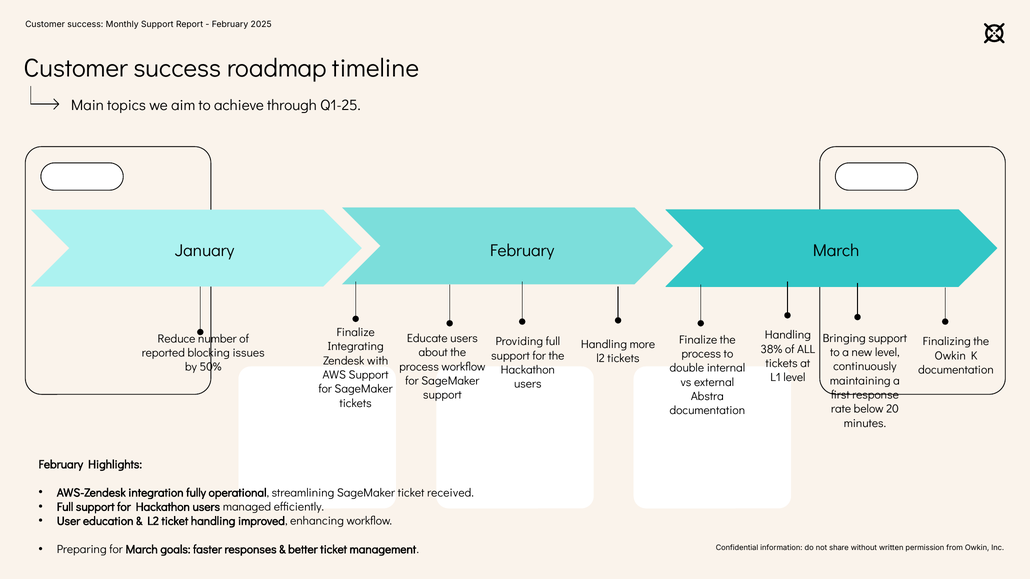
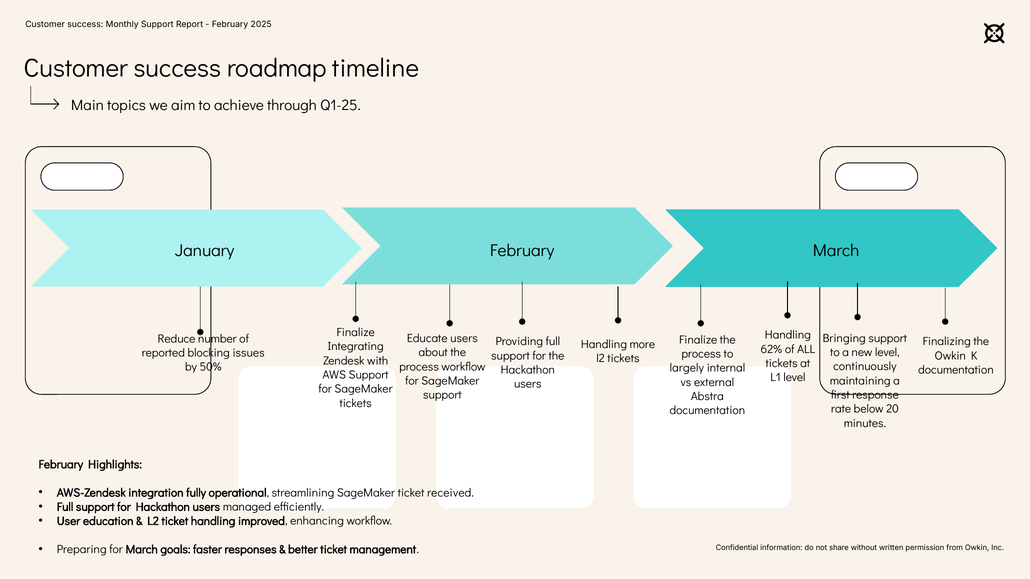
38%: 38% -> 62% (771, 349)
double: double -> largely (687, 368)
